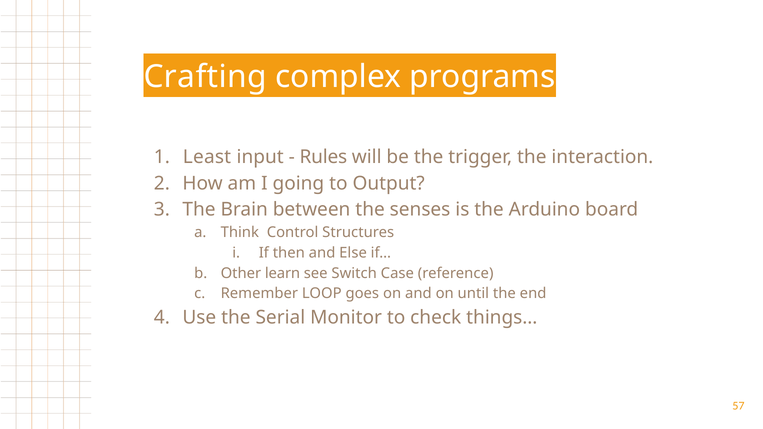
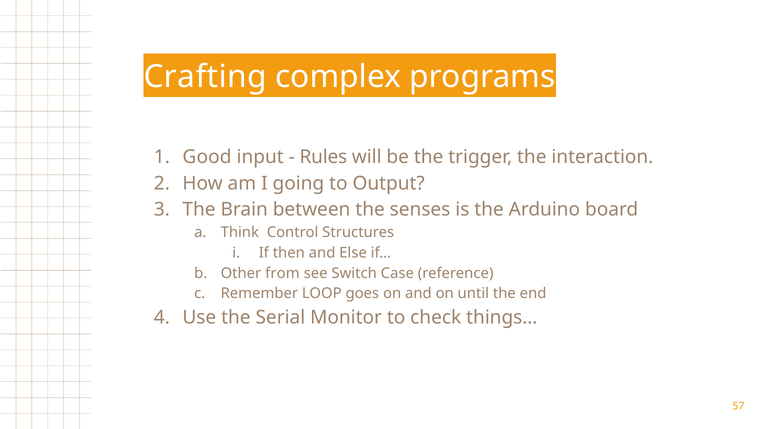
Least: Least -> Good (207, 157)
learn: learn -> from (282, 273)
